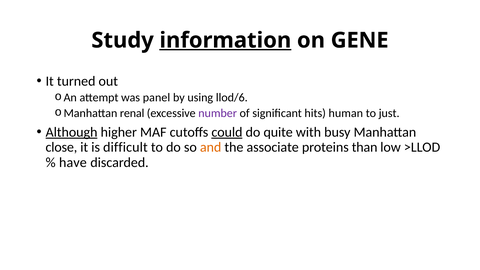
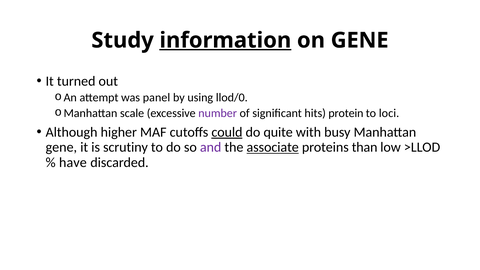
llod/6: llod/6 -> llod/0 (232, 98)
renal: renal -> scale (132, 113)
human: human -> protein (346, 113)
just: just -> loci (389, 113)
Although underline: present -> none (72, 132)
close: close -> gene (61, 147)
difficult: difficult -> scrutiny (126, 147)
and colour: orange -> purple (211, 147)
associate underline: none -> present (273, 147)
